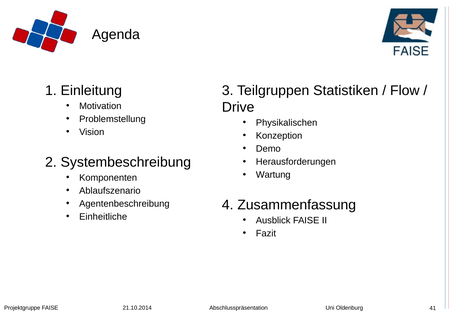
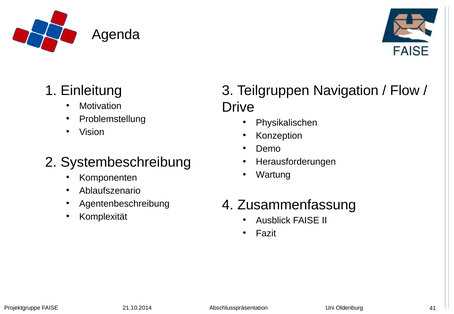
Statistiken: Statistiken -> Navigation (346, 91)
Einheitliche: Einheitliche -> Komplexität (103, 217)
